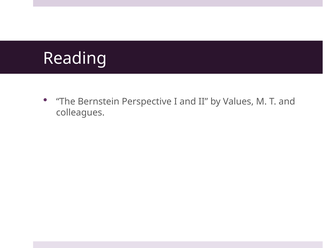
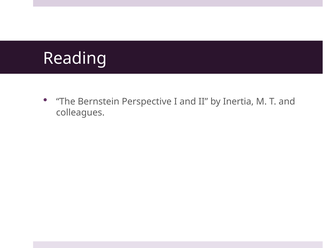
Values: Values -> Inertia (238, 102)
